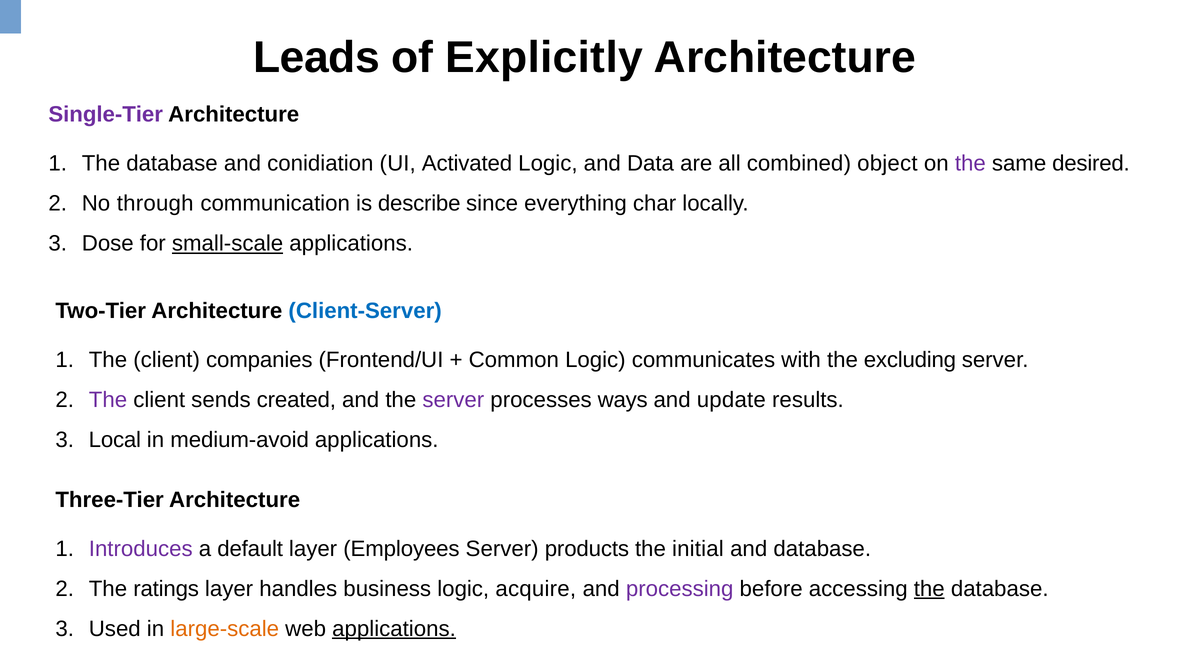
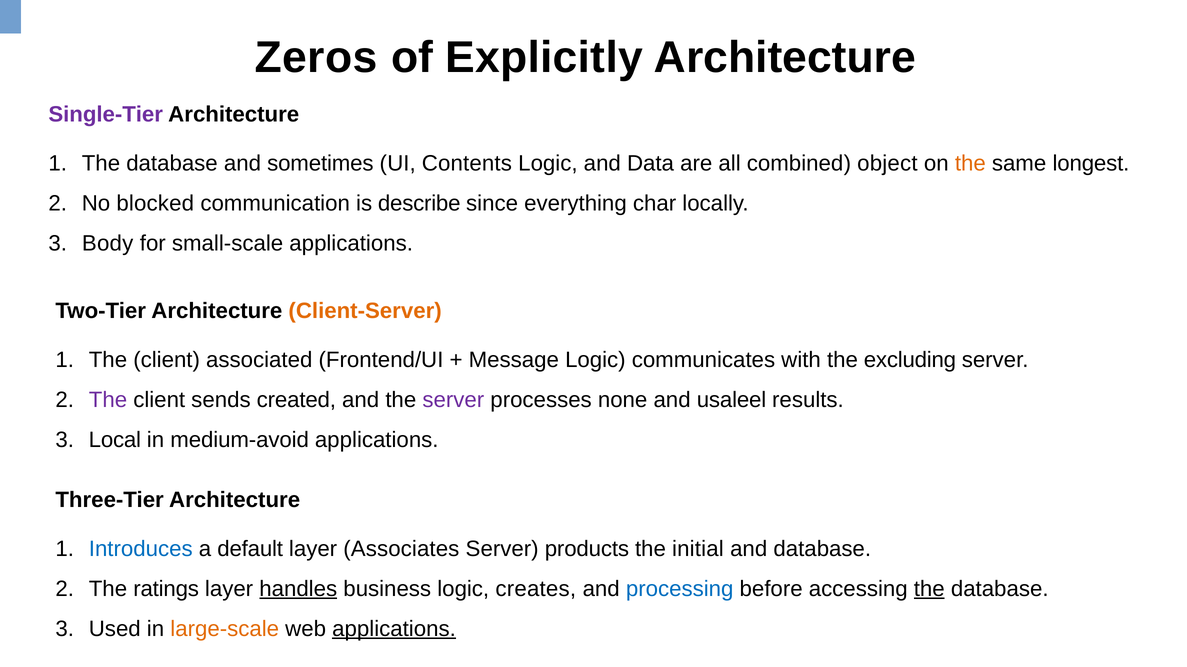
Leads: Leads -> Zeros (316, 58)
conidiation: conidiation -> sometimes (320, 164)
Activated: Activated -> Contents (467, 164)
the colour: purple -> orange (970, 164)
desired: desired -> longest (1091, 164)
through: through -> blocked (155, 204)
Dose: Dose -> Body (108, 244)
small-scale underline: present -> none (228, 244)
Client-Server colour: blue -> orange (365, 311)
companies: companies -> associated (259, 360)
Common: Common -> Message (514, 360)
ways: ways -> none (623, 400)
update: update -> usaleel (732, 400)
Introduces colour: purple -> blue (141, 549)
Employees: Employees -> Associates (401, 549)
handles underline: none -> present (298, 589)
acquire: acquire -> creates (536, 589)
processing colour: purple -> blue (680, 589)
